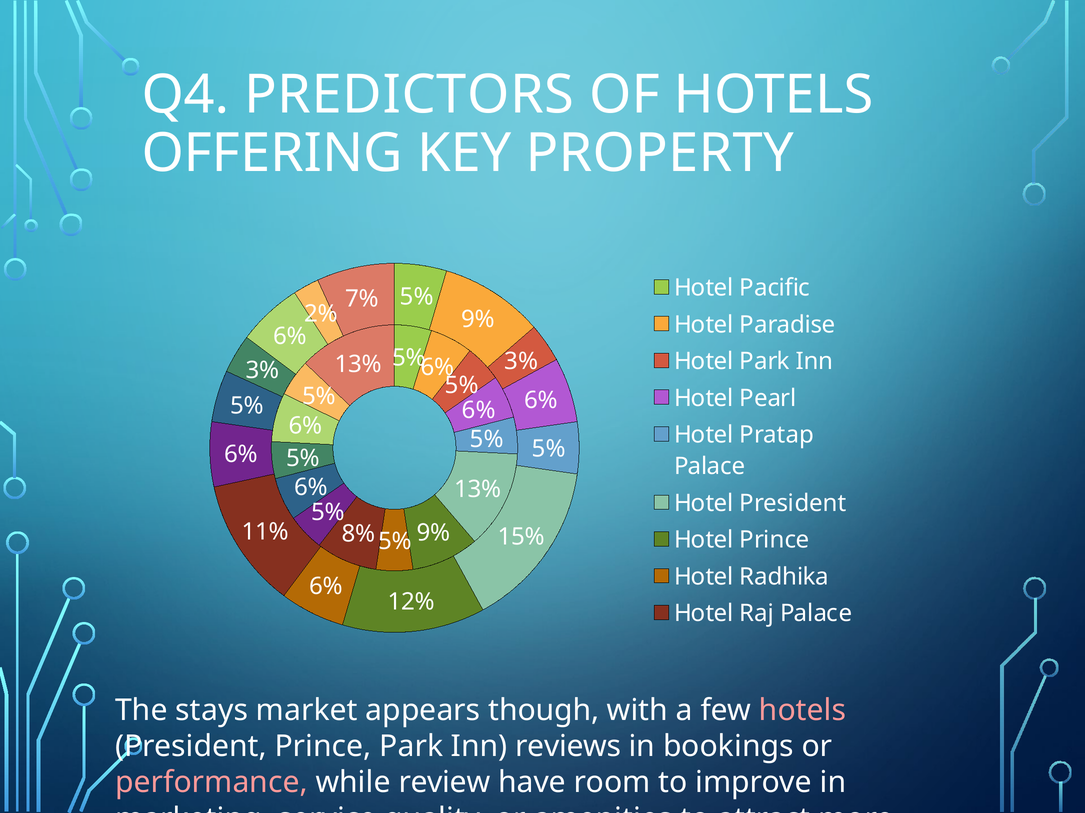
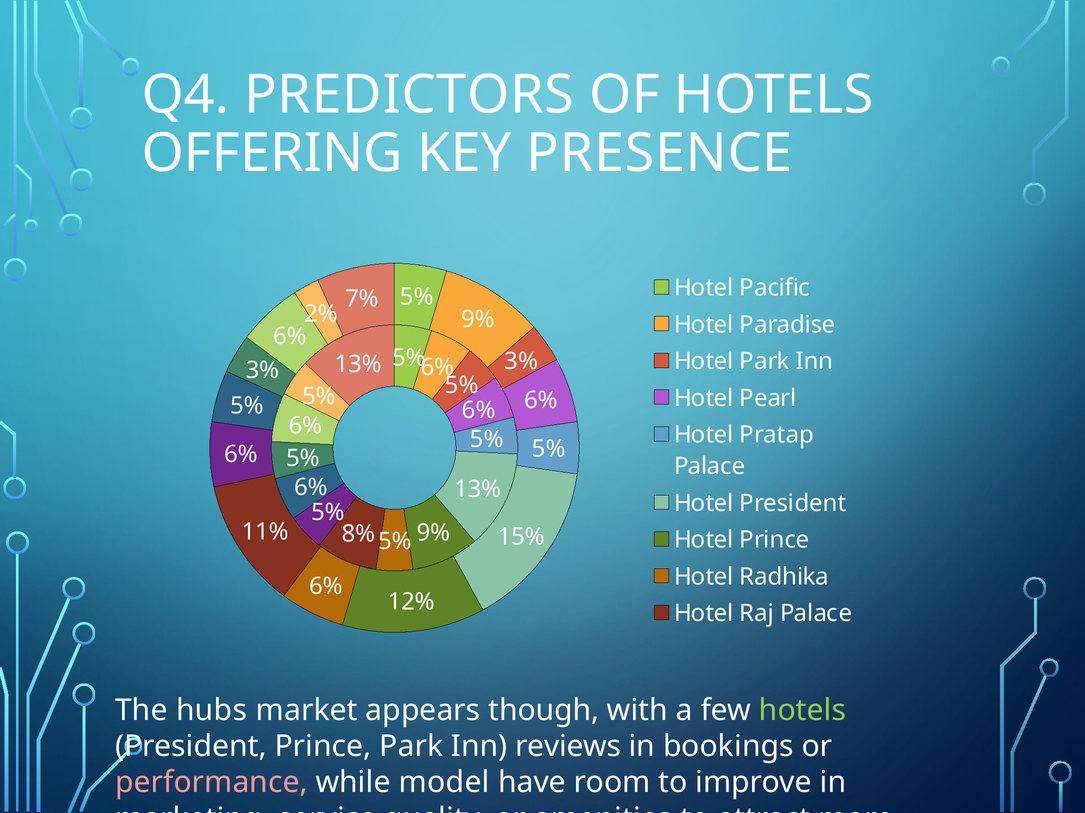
PROPERTY: PROPERTY -> PRESENCE (659, 153)
stays: stays -> hubs (212, 711)
hotels colour: pink -> light green (802, 711)
review: review -> model (444, 783)
